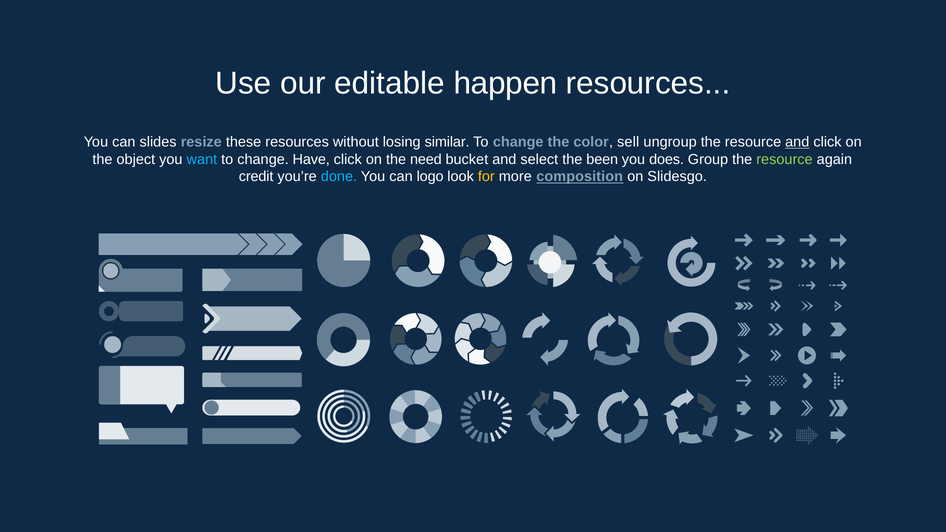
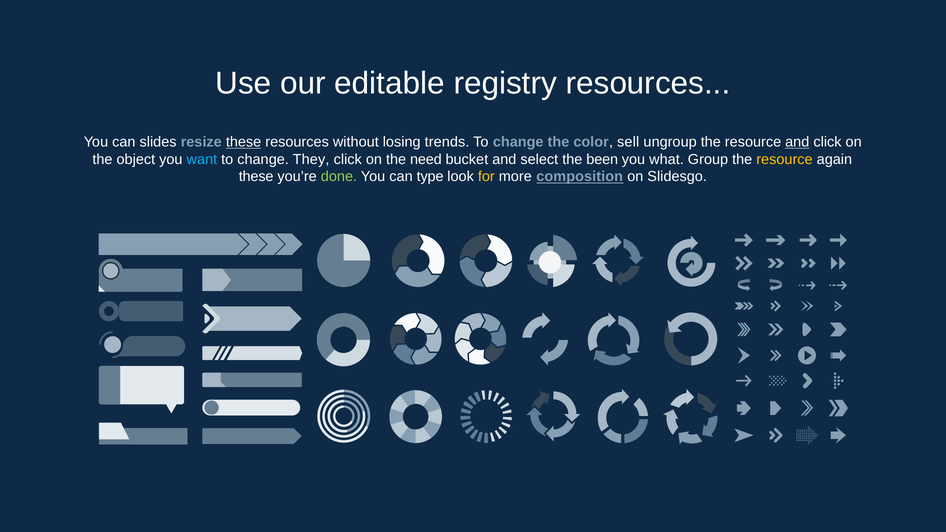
happen: happen -> registry (505, 83)
these underline: none -> present (244, 142)
similar: similar -> trends (447, 142)
Have: Have -> They (311, 159)
does: does -> what (667, 159)
resource colour: light green -> yellow (784, 159)
credit: credit -> these (256, 177)
done colour: light blue -> light green (339, 177)
logo: logo -> type (430, 177)
